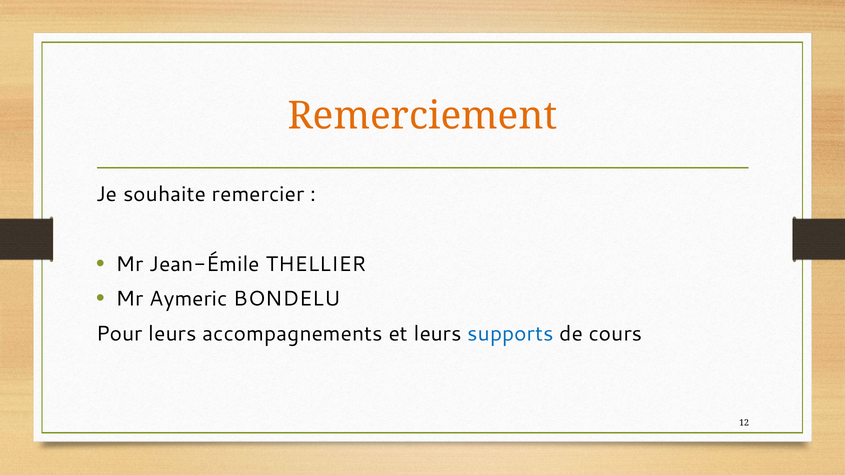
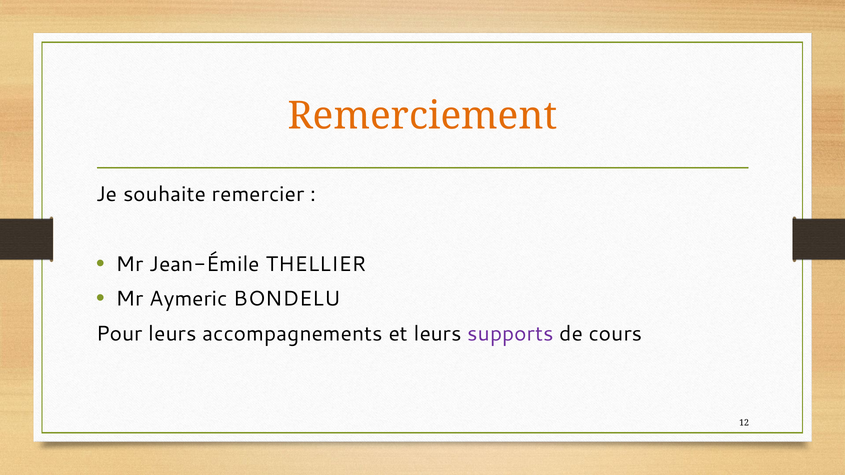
supports colour: blue -> purple (510, 334)
